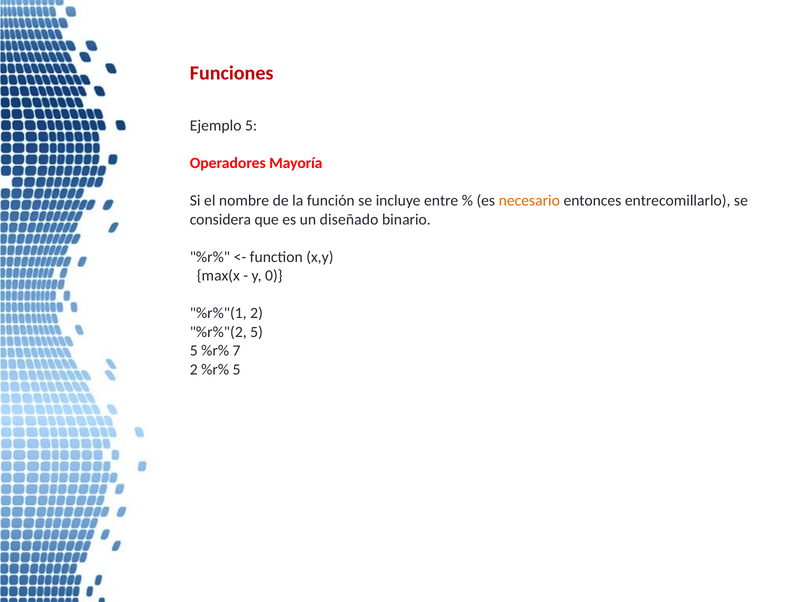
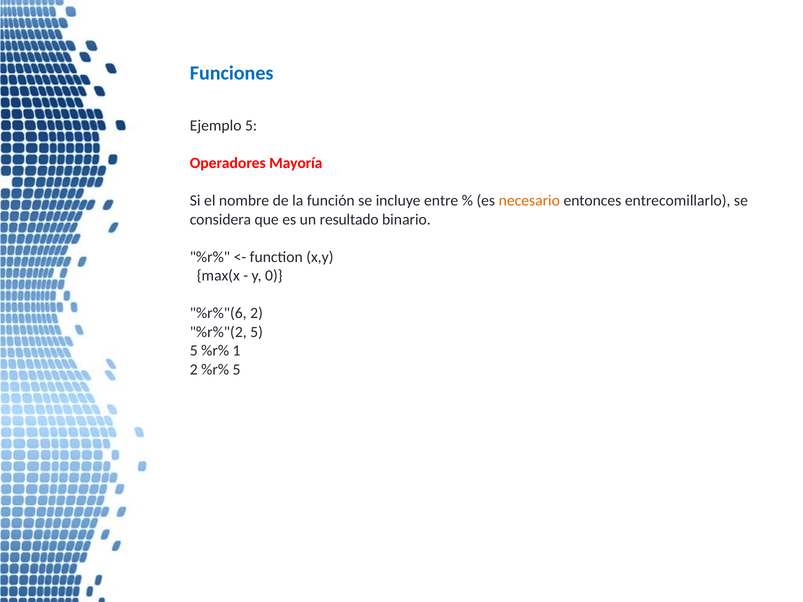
Funciones colour: red -> blue (232, 73)
diseñado: diseñado -> resultado (349, 220)
%r%"(1: %r%"(1 -> %r%"(6 (218, 313)
7: 7 -> 1 (237, 351)
